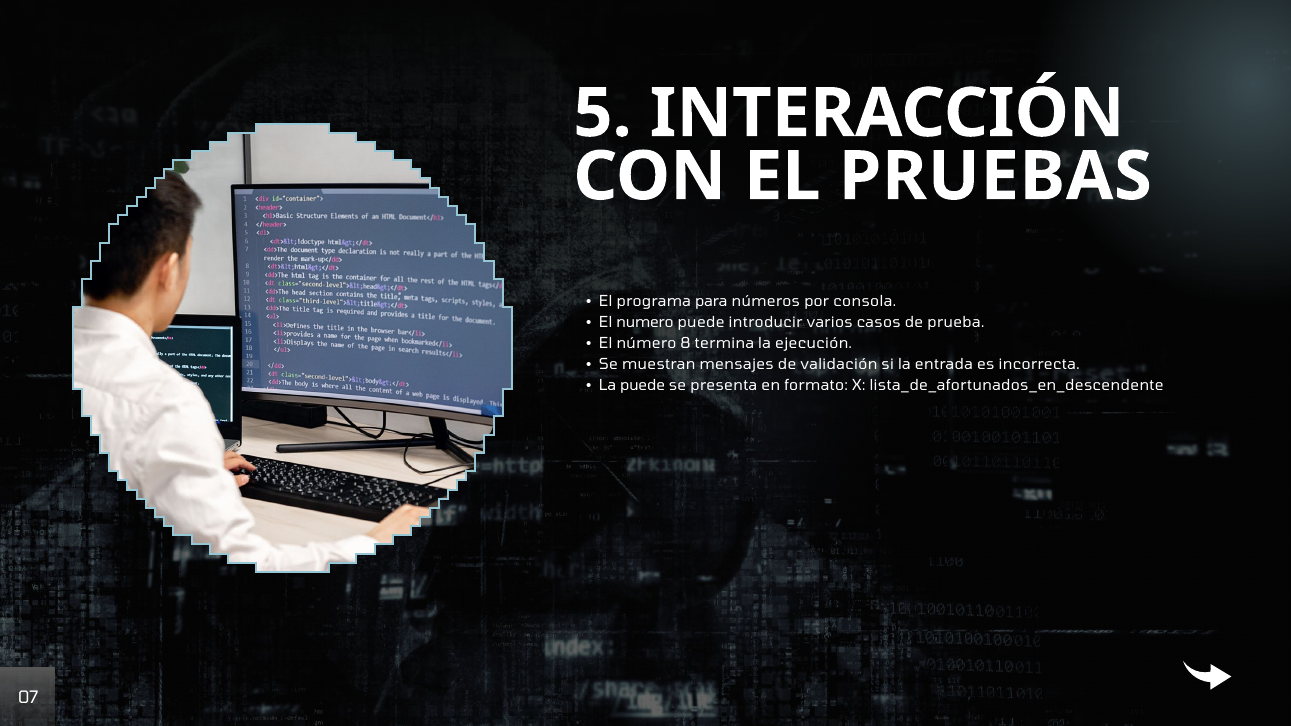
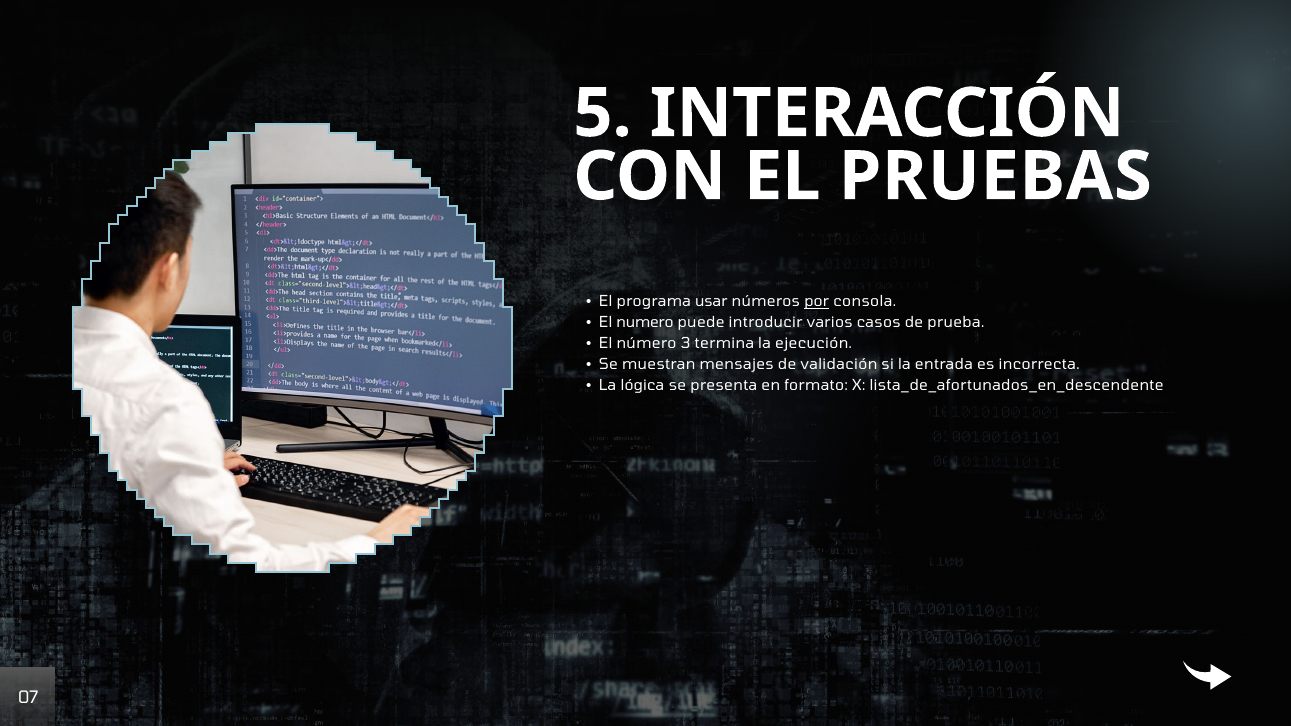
para: para -> usar (711, 302)
por underline: none -> present (817, 302)
8: 8 -> 3 (685, 344)
La puede: puede -> lógica (642, 386)
